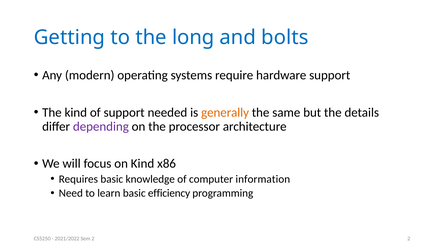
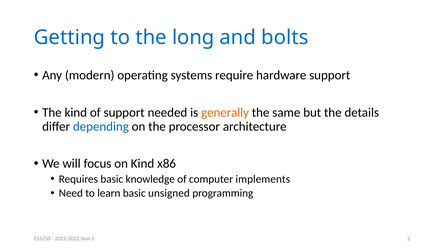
depending colour: purple -> blue (101, 126)
information: information -> implements (263, 179)
efficiency: efficiency -> unsigned (169, 193)
